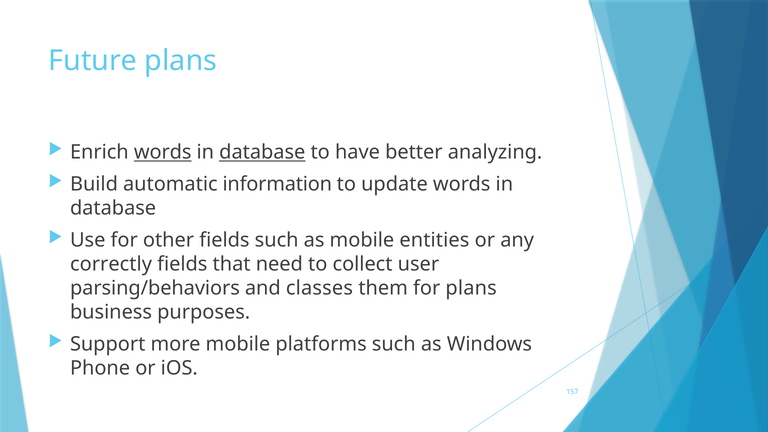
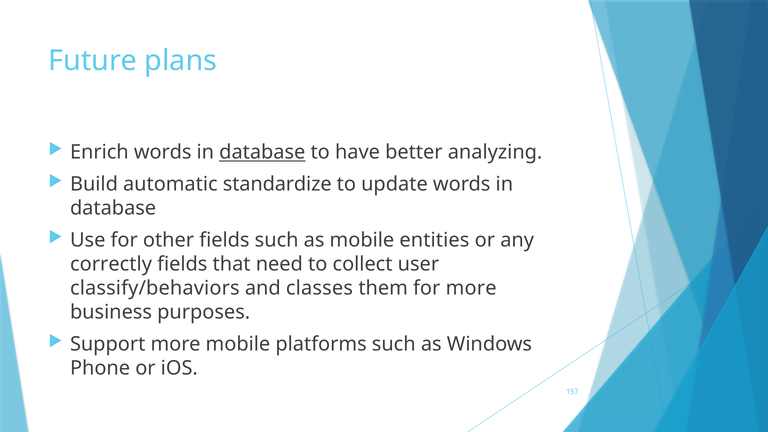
words underline: present -> none (163, 152)
information: information -> standardize (277, 184)
parsing/behaviors: parsing/behaviors -> classify/behaviors (155, 288)
for plans: plans -> more (471, 288)
